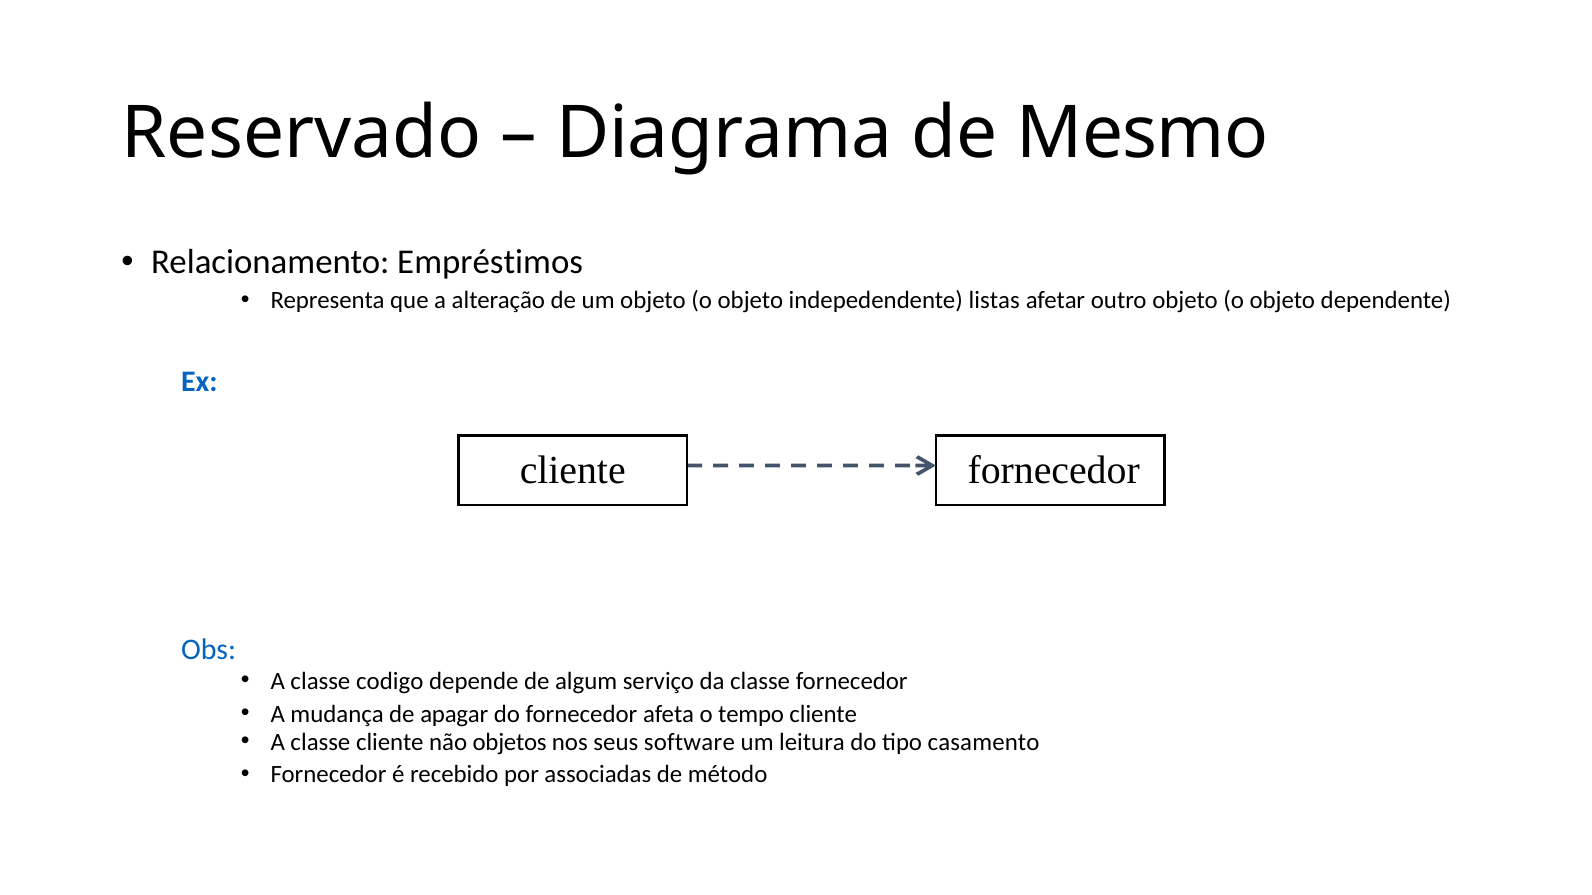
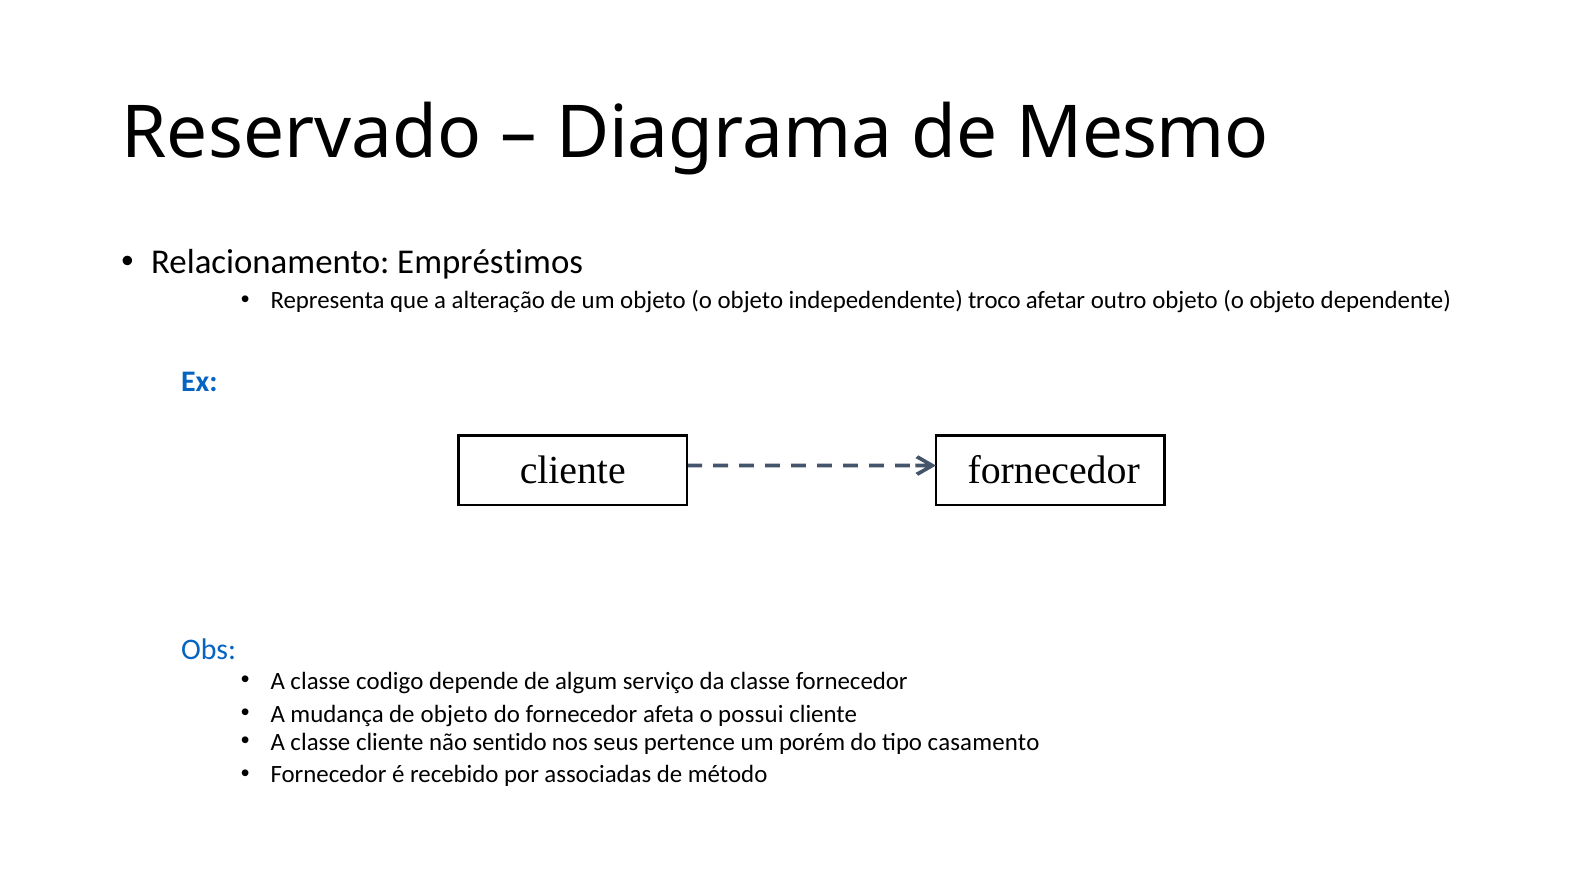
listas: listas -> troco (994, 301)
de apagar: apagar -> objeto (454, 715)
tempo: tempo -> possui (751, 715)
objetos: objetos -> sentido (510, 743)
software: software -> pertence (689, 743)
leitura: leitura -> porém (812, 743)
